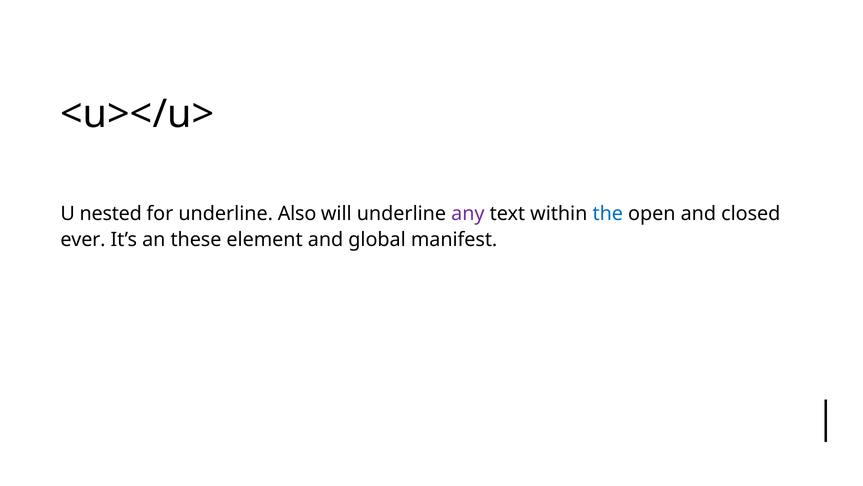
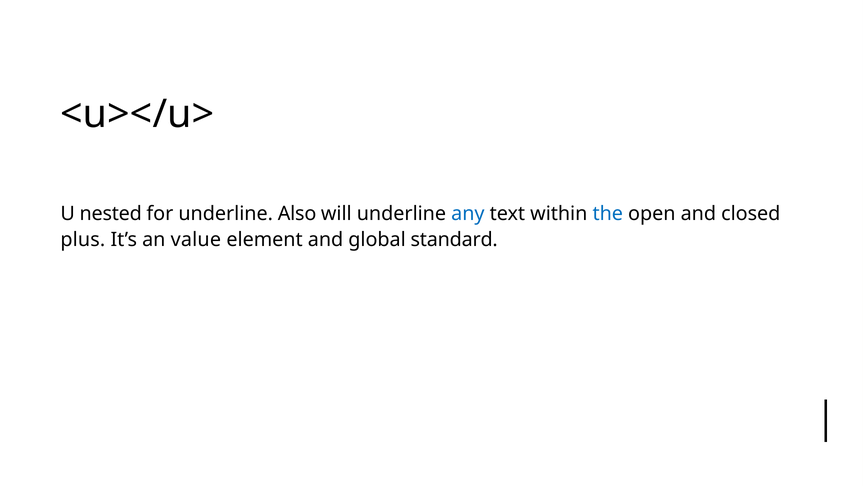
any colour: purple -> blue (468, 214)
ever: ever -> plus (83, 240)
these: these -> value (196, 240)
manifest: manifest -> standard (454, 240)
